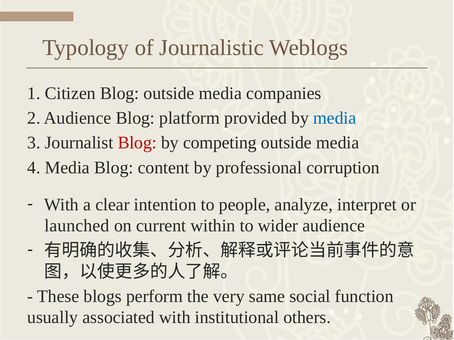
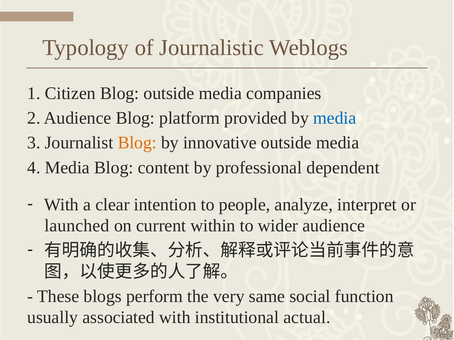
Blog colour: red -> orange (137, 143)
competing: competing -> innovative (220, 143)
corruption: corruption -> dependent (343, 168)
others: others -> actual (307, 318)
